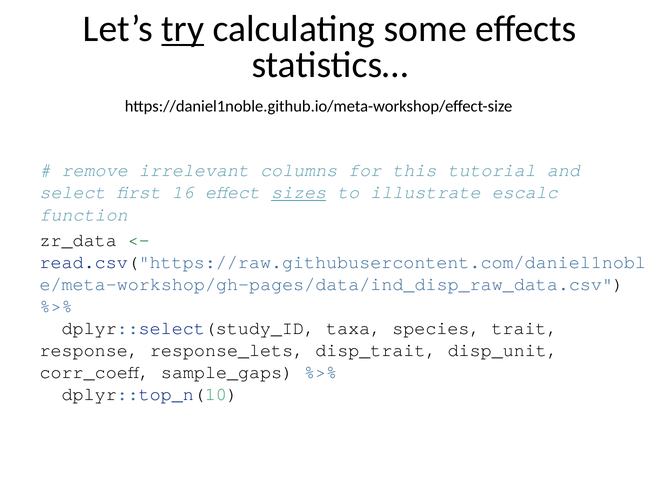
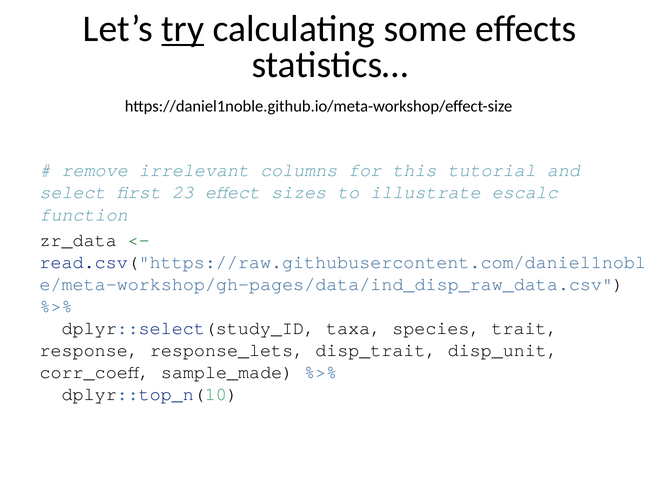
16: 16 -> 23 (183, 192)
sizes underline: present -> none (299, 192)
sample_gaps: sample_gaps -> sample_made (227, 372)
